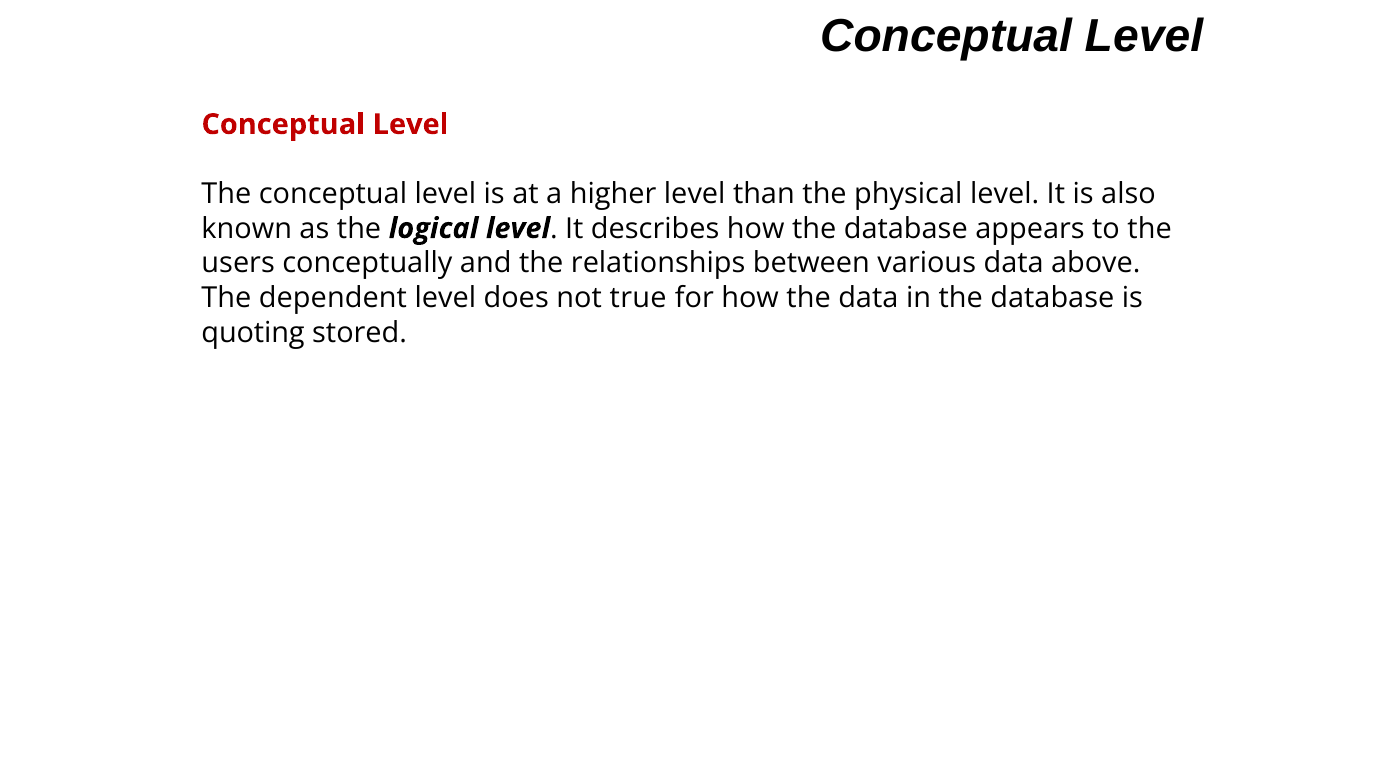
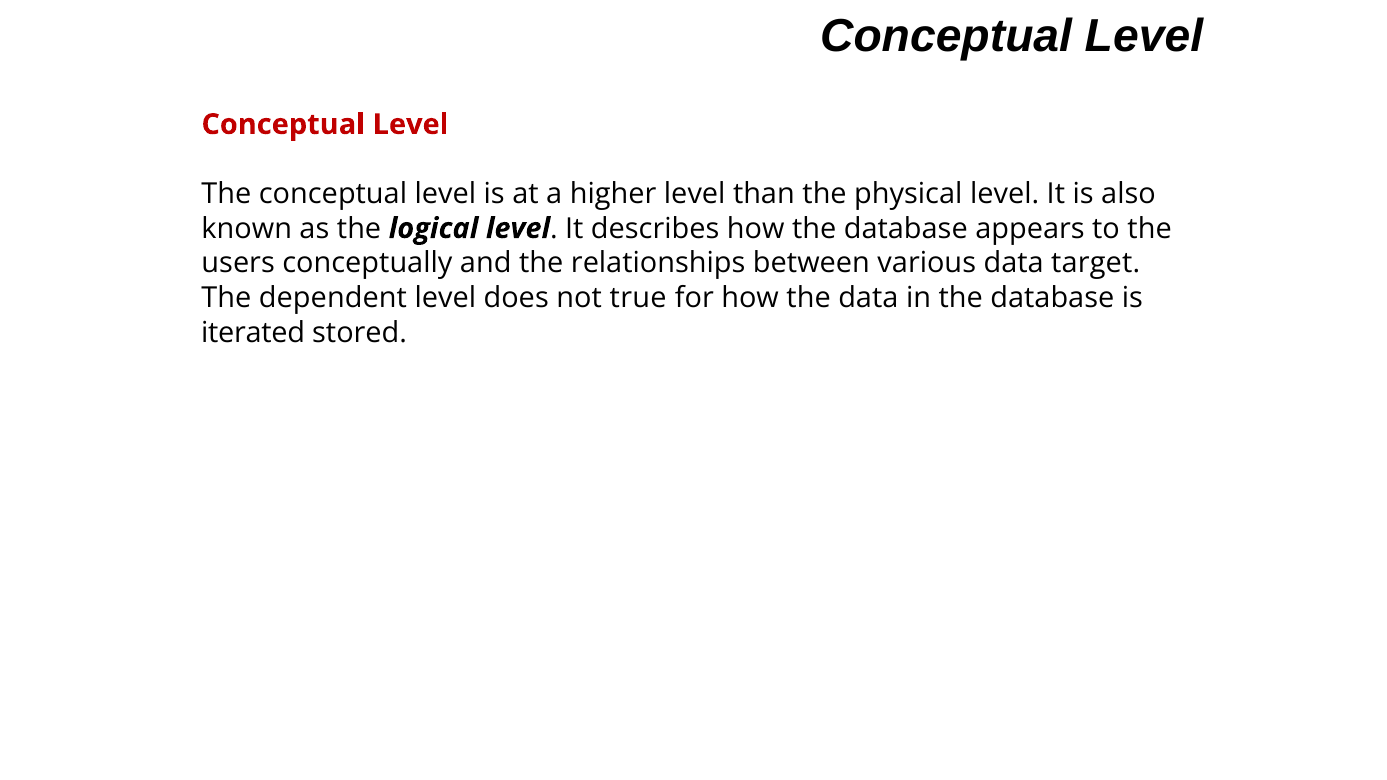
above: above -> target (1096, 263)
quoting: quoting -> iterated (253, 333)
